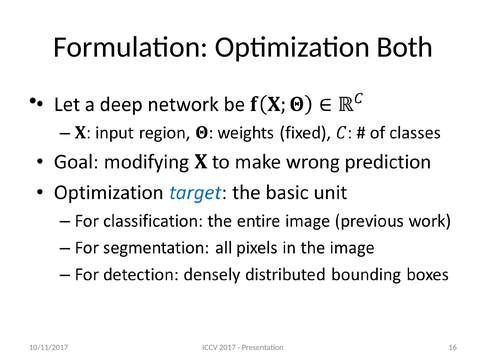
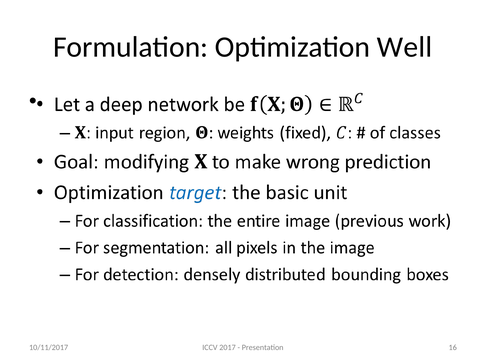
Both: Both -> Well (405, 47)
